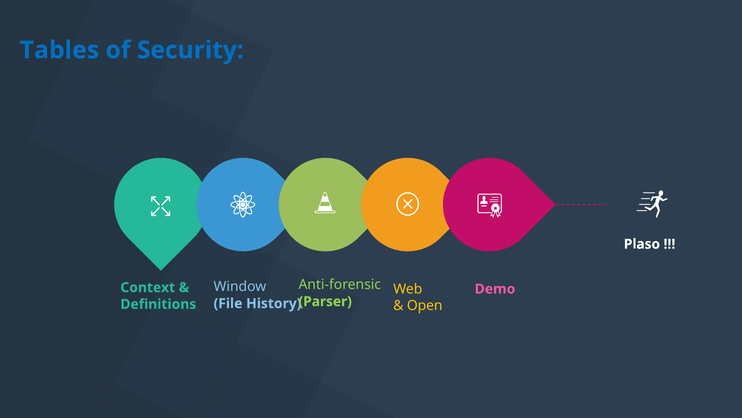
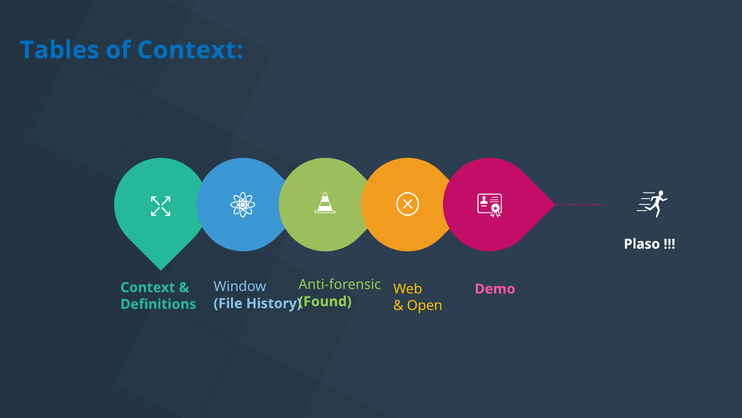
of Security: Security -> Context (190, 50)
Parser: Parser -> Found (325, 301)
